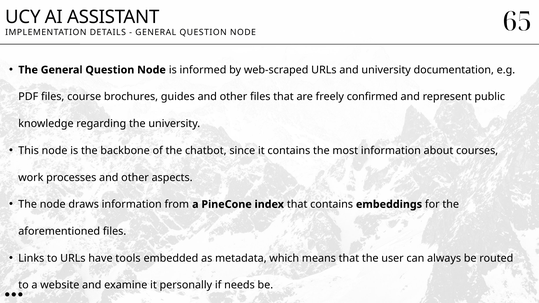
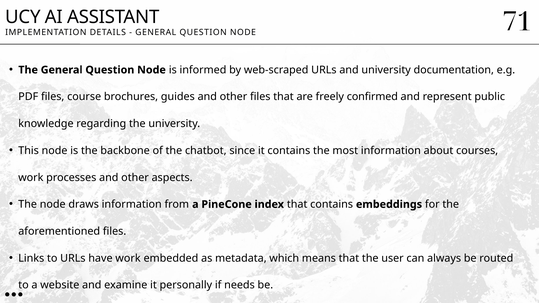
65: 65 -> 71 (517, 22)
have tools: tools -> work (128, 258)
